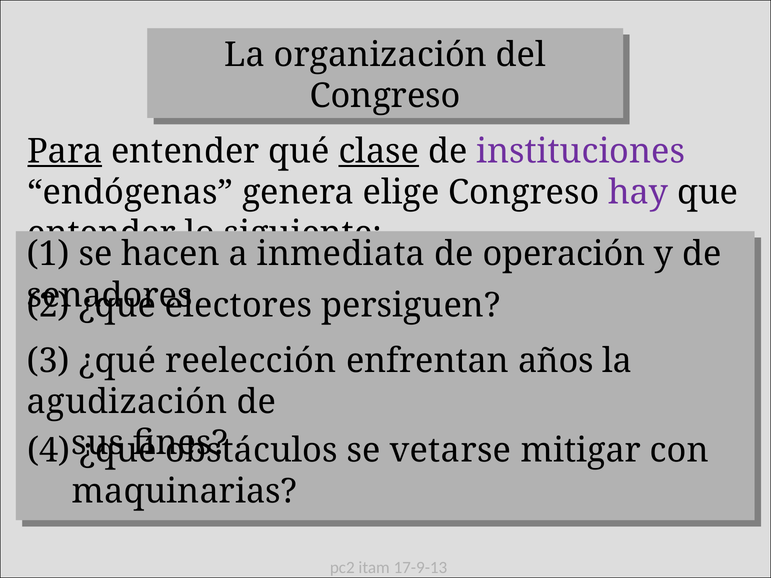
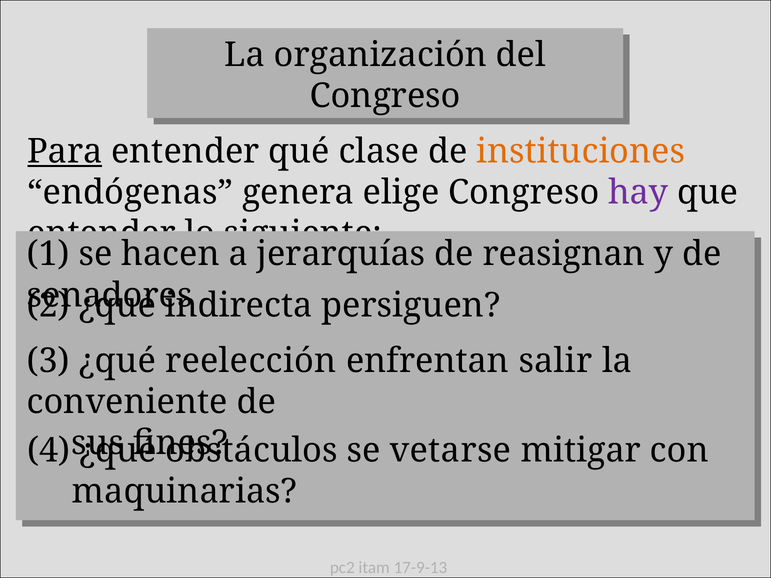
clase underline: present -> none (379, 152)
instituciones colour: purple -> orange (581, 152)
inmediata: inmediata -> jerarquías (341, 254)
operación: operación -> reasignan (564, 254)
electores: electores -> indirecta (239, 306)
años: años -> salir (555, 361)
agudización: agudización -> conveniente (127, 402)
